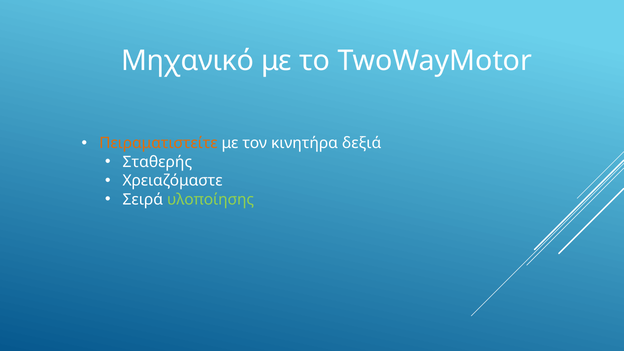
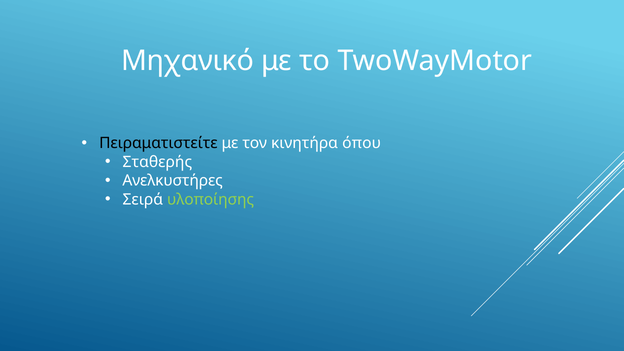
Πειραματιστείτε colour: orange -> black (158, 143)
δεξιά: δεξιά -> όπου (362, 143)
Χρειαζόμαστε: Χρειαζόμαστε -> Ανελκυστήρες (173, 181)
